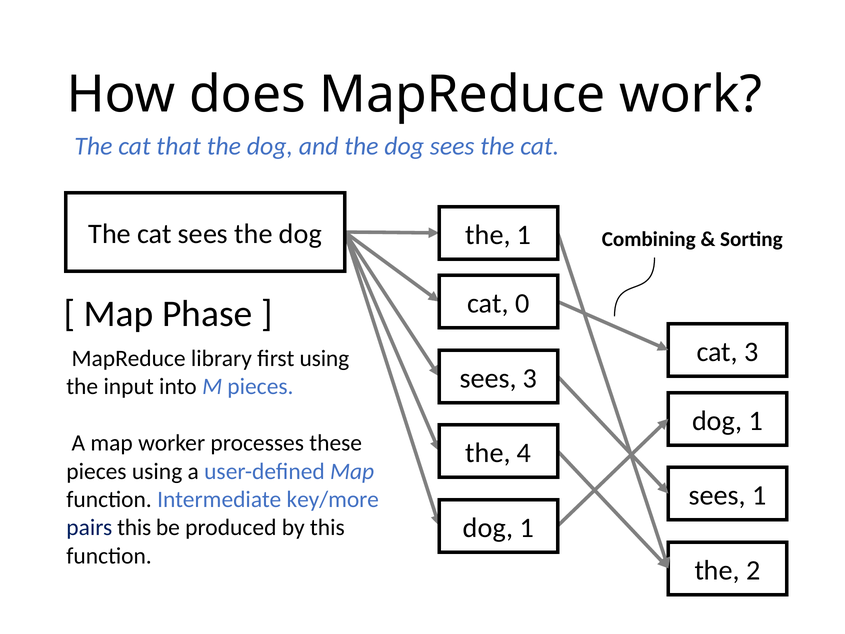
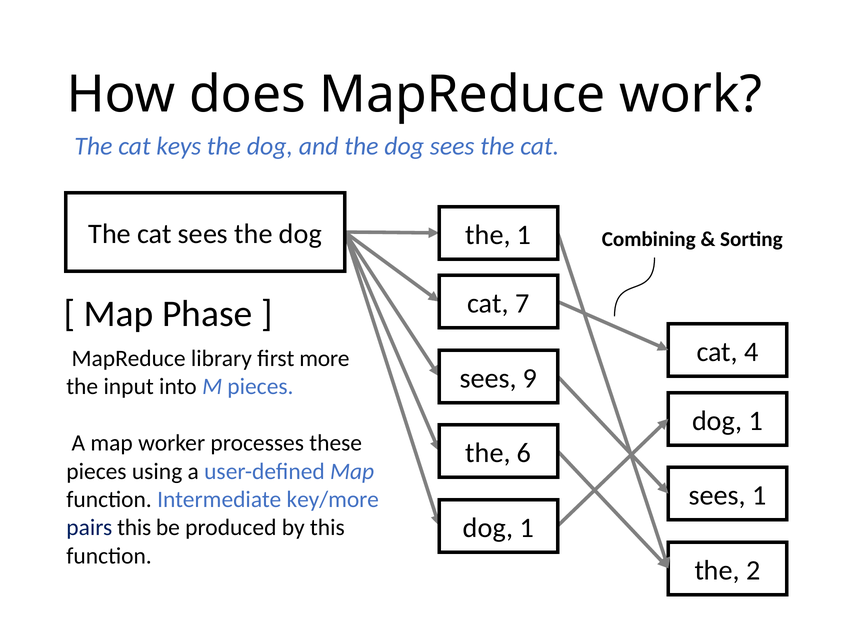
that: that -> keys (179, 146)
0: 0 -> 7 (522, 303)
cat 3: 3 -> 4 (751, 352)
first using: using -> more (324, 358)
sees 3: 3 -> 9 (530, 378)
4: 4 -> 6 (524, 453)
